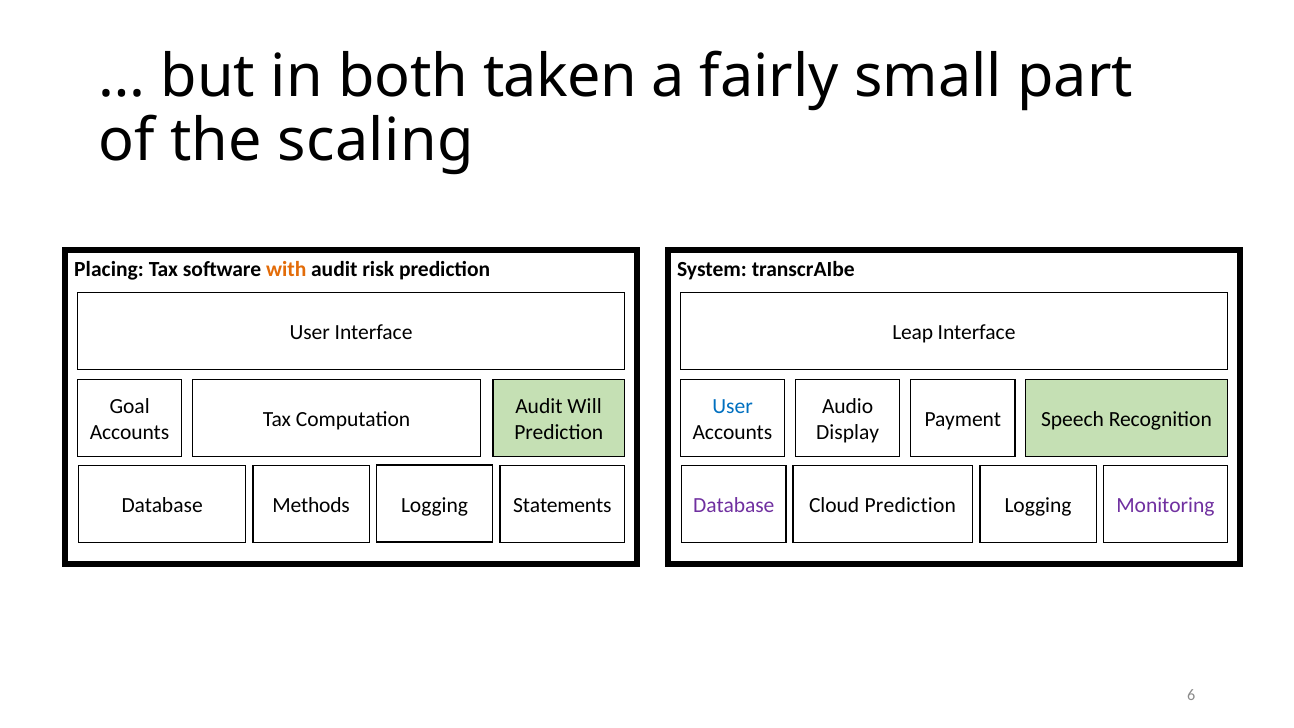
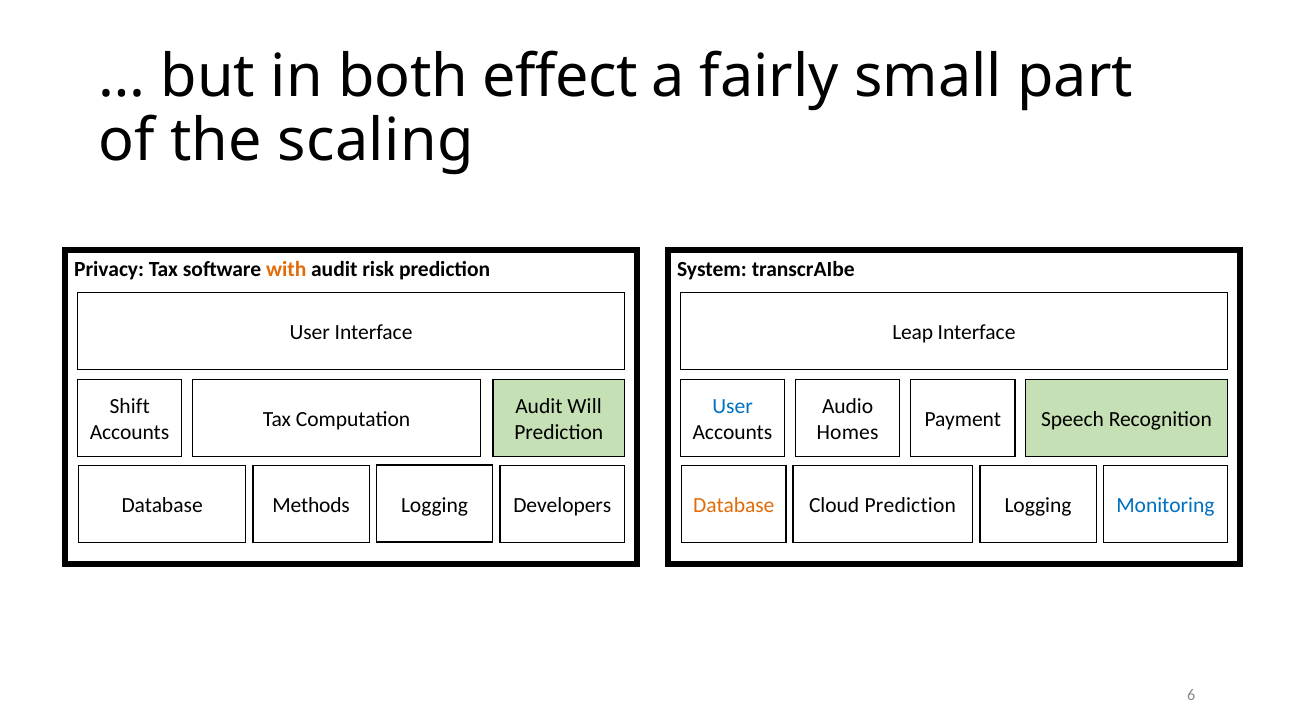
taken: taken -> effect (560, 77)
Placing: Placing -> Privacy (109, 269)
Goal: Goal -> Shift (130, 407)
Display: Display -> Homes (848, 433)
Statements: Statements -> Developers (562, 505)
Database colour: purple -> orange (734, 505)
Monitoring colour: purple -> blue (1165, 505)
